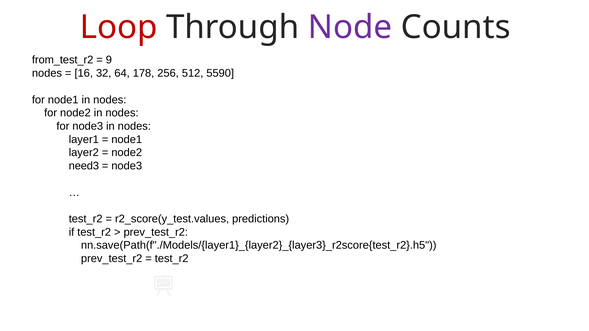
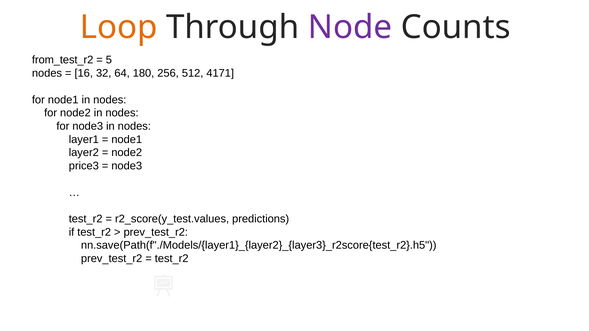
Loop colour: red -> orange (119, 27)
9: 9 -> 5 (109, 60)
178: 178 -> 180 (144, 73)
5590: 5590 -> 4171 (220, 73)
need3: need3 -> price3 (84, 166)
